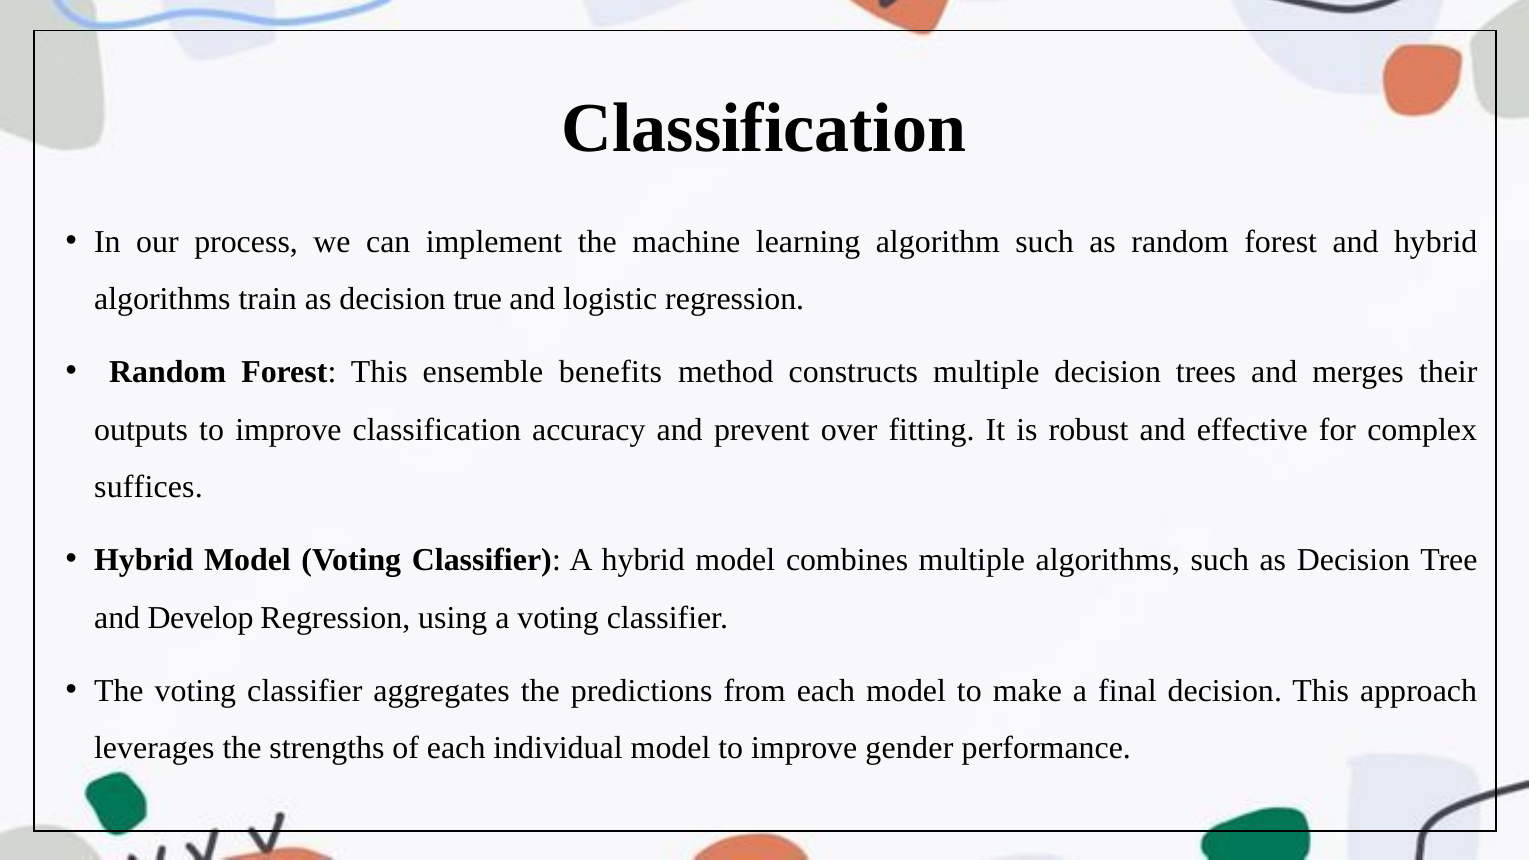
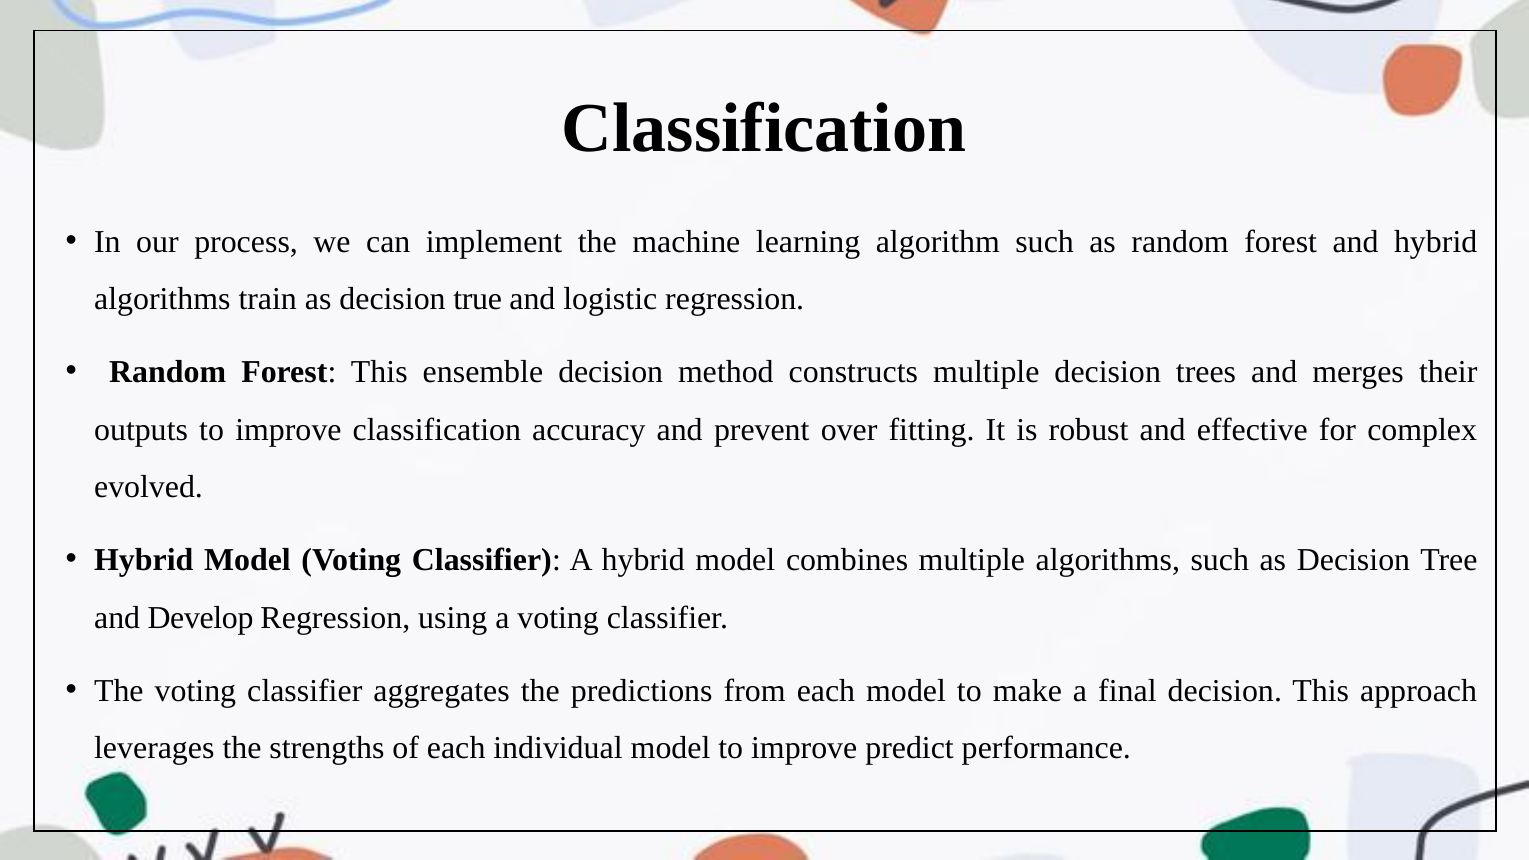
ensemble benefits: benefits -> decision (611, 372)
suffices: suffices -> evolved (149, 487)
gender: gender -> predict (910, 748)
